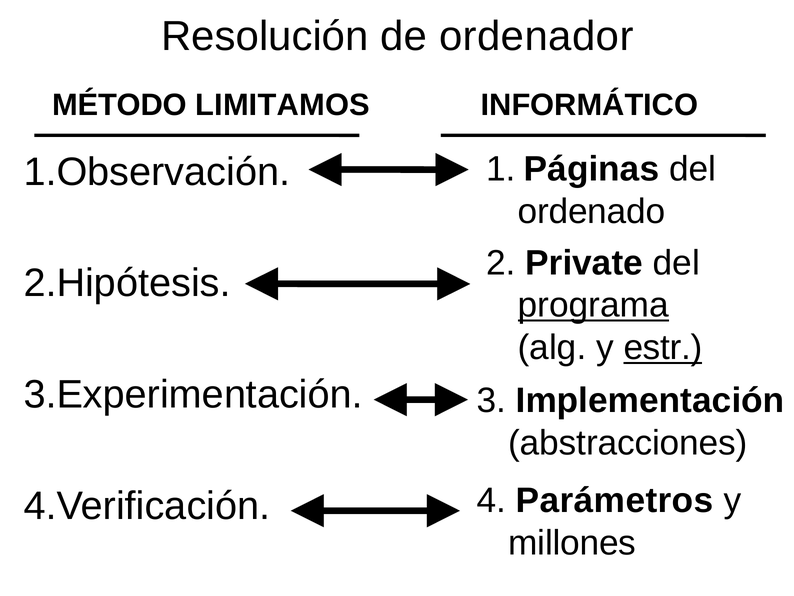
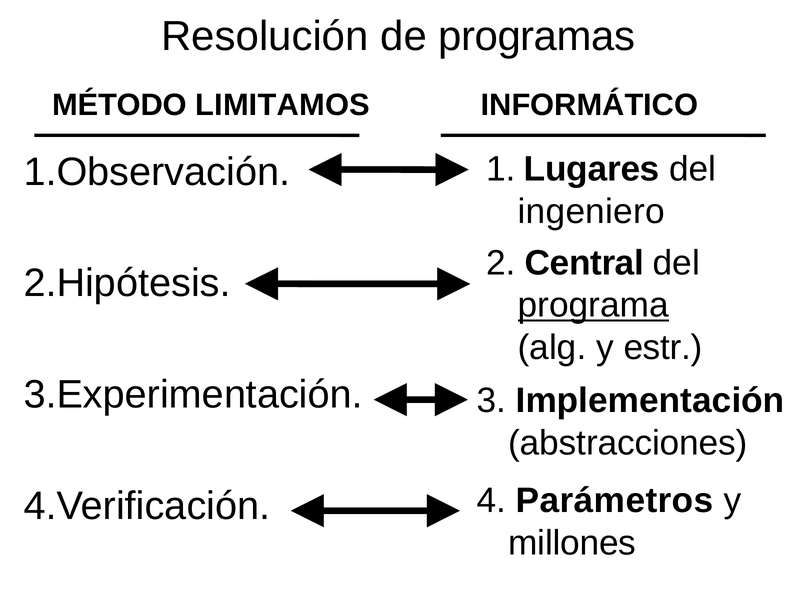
ordenador: ordenador -> programas (537, 36)
Páginas: Páginas -> Lugares (592, 169)
ordenado: ordenado -> ingeniero (591, 211)
Private: Private -> Central (584, 263)
estr underline: present -> none (663, 347)
